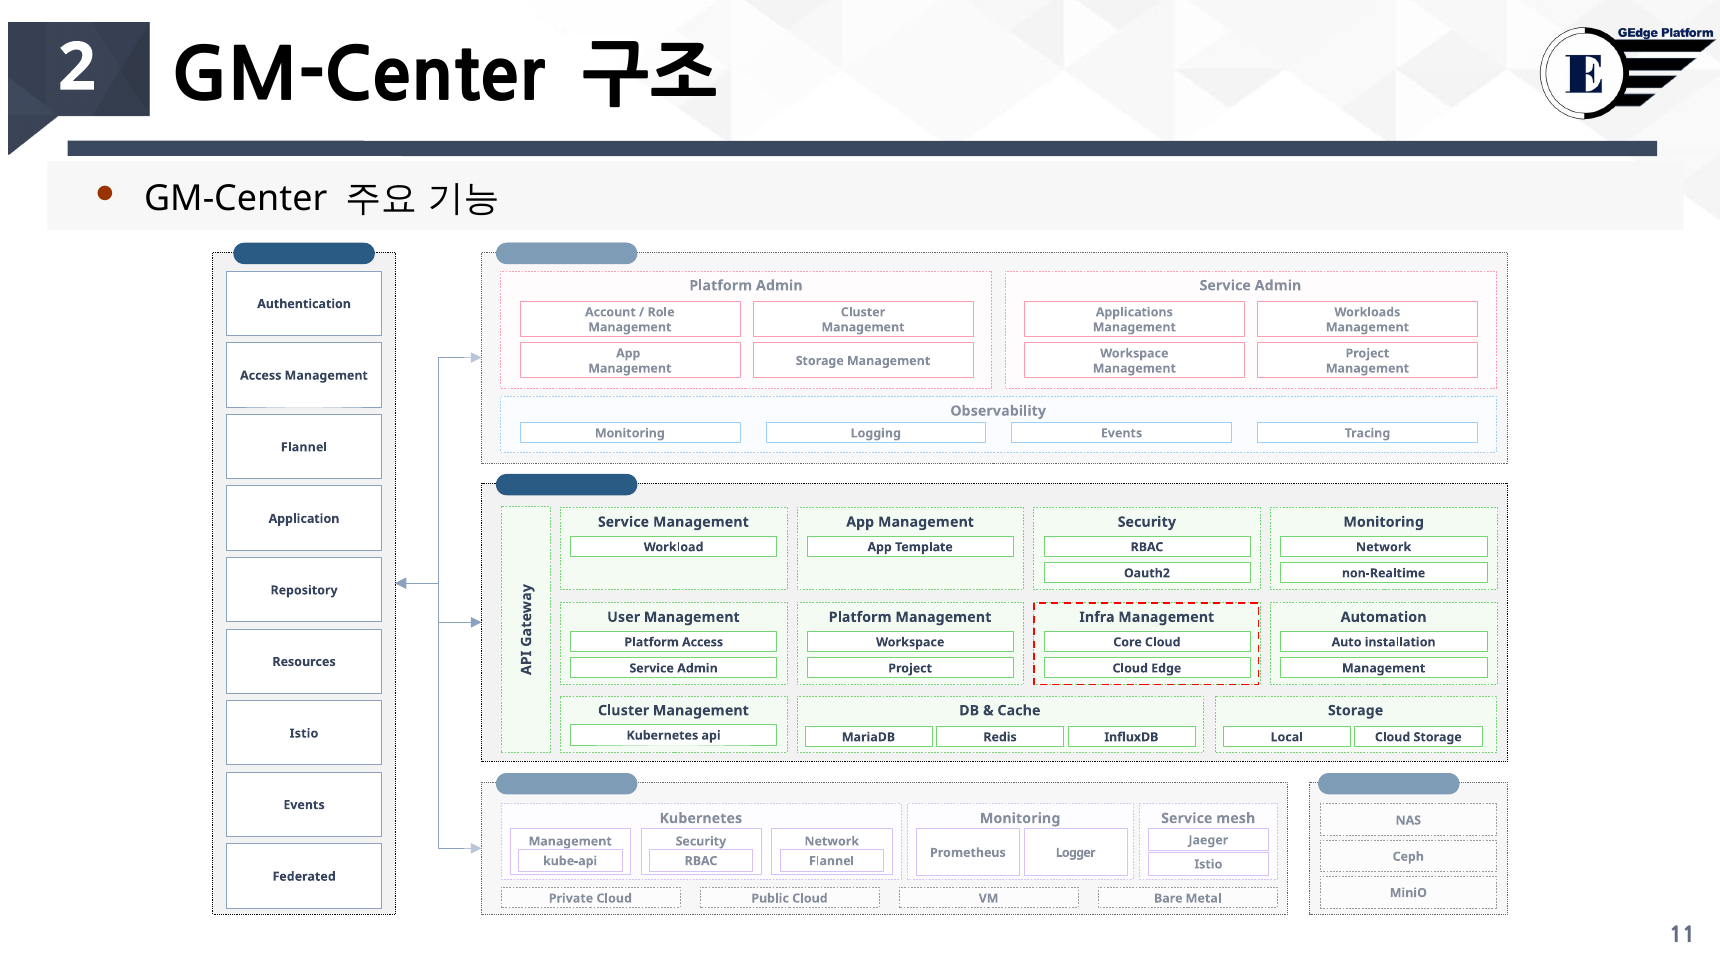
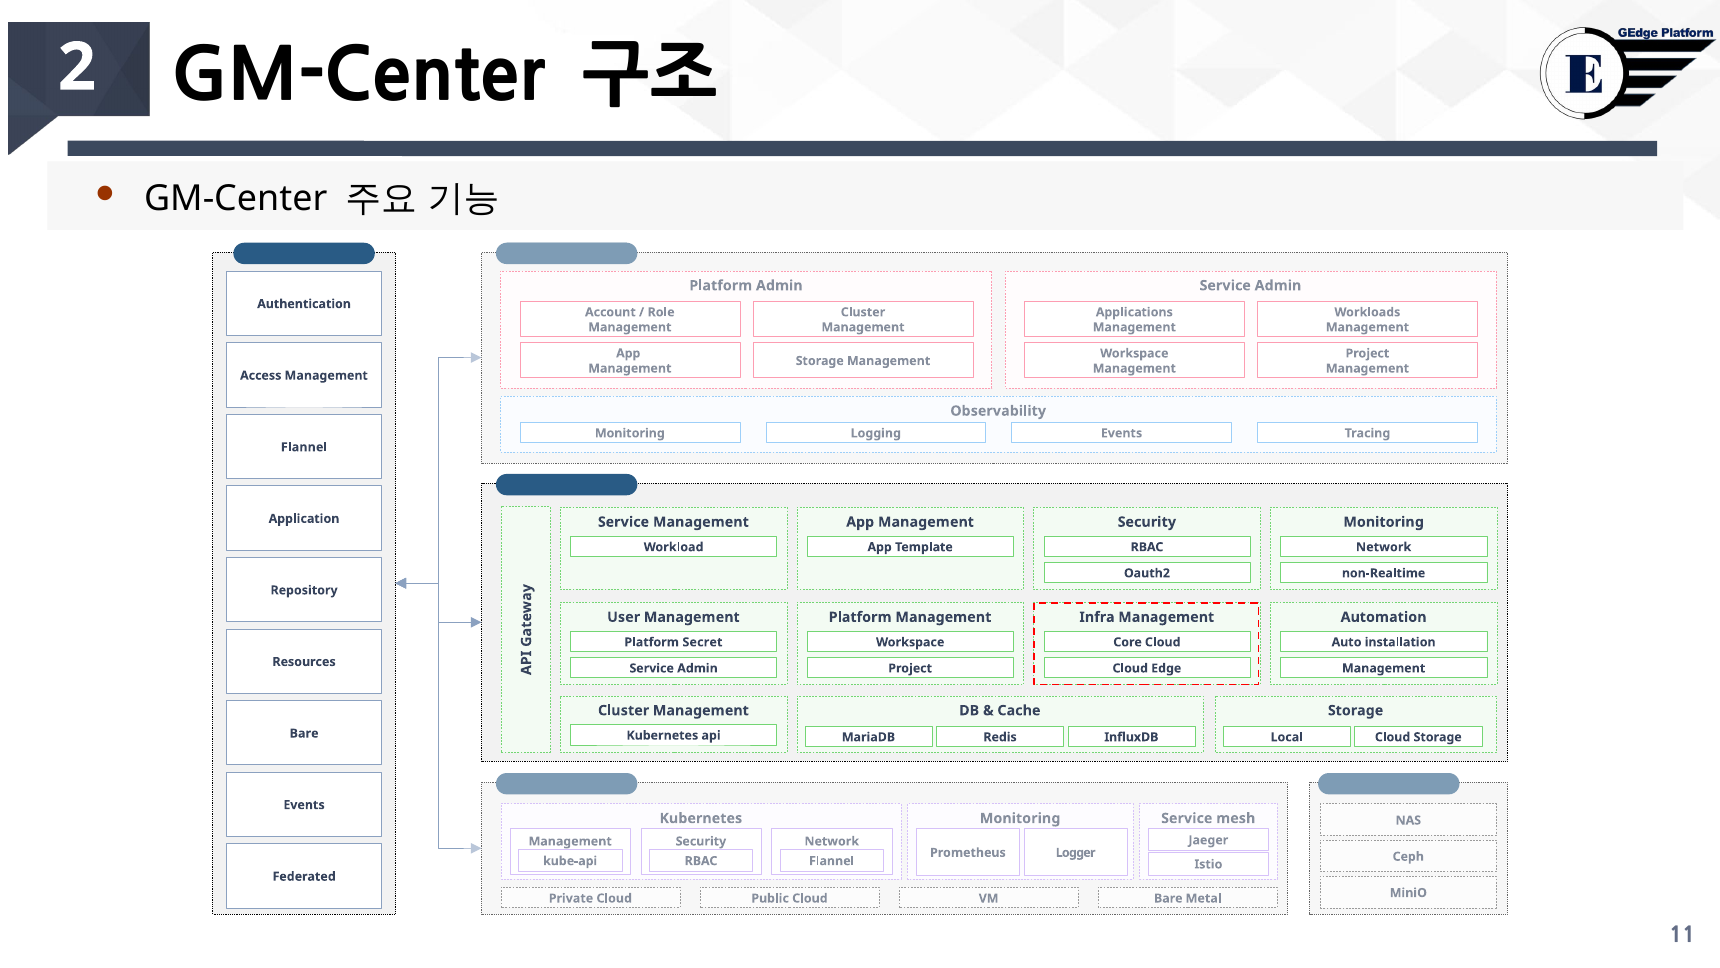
Platform Access: Access -> Secret (702, 642)
Istio: Istio -> Bare (304, 733)
